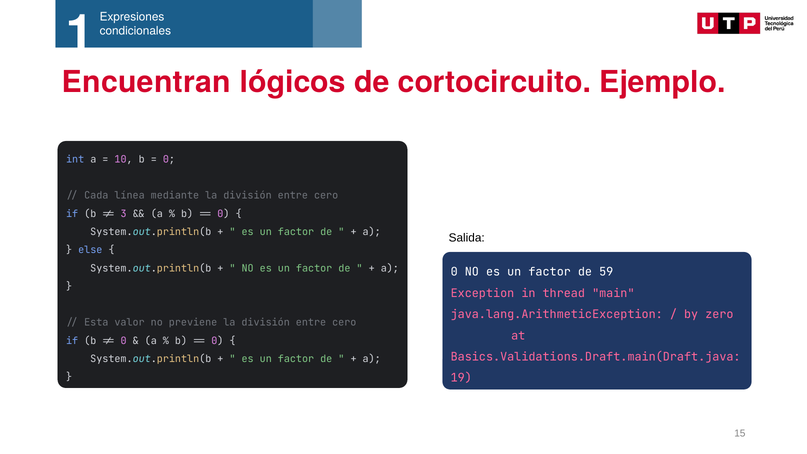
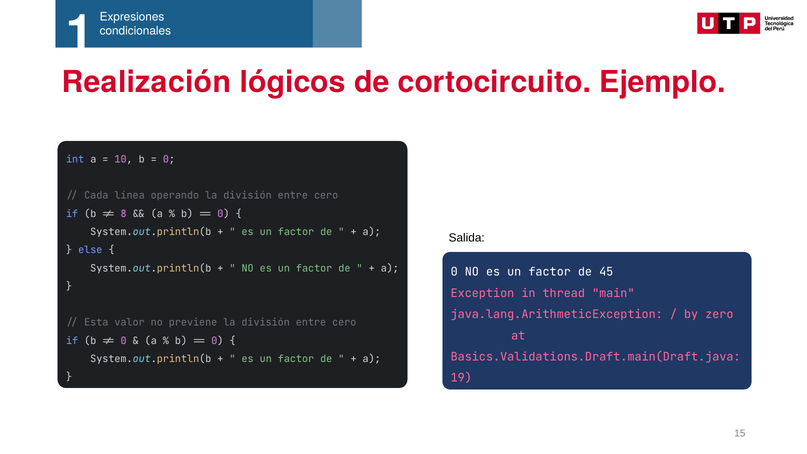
Encuentran: Encuentran -> Realización (146, 82)
mediante: mediante -> operando (175, 196)
3: 3 -> 8 (124, 214)
59: 59 -> 45 (606, 272)
